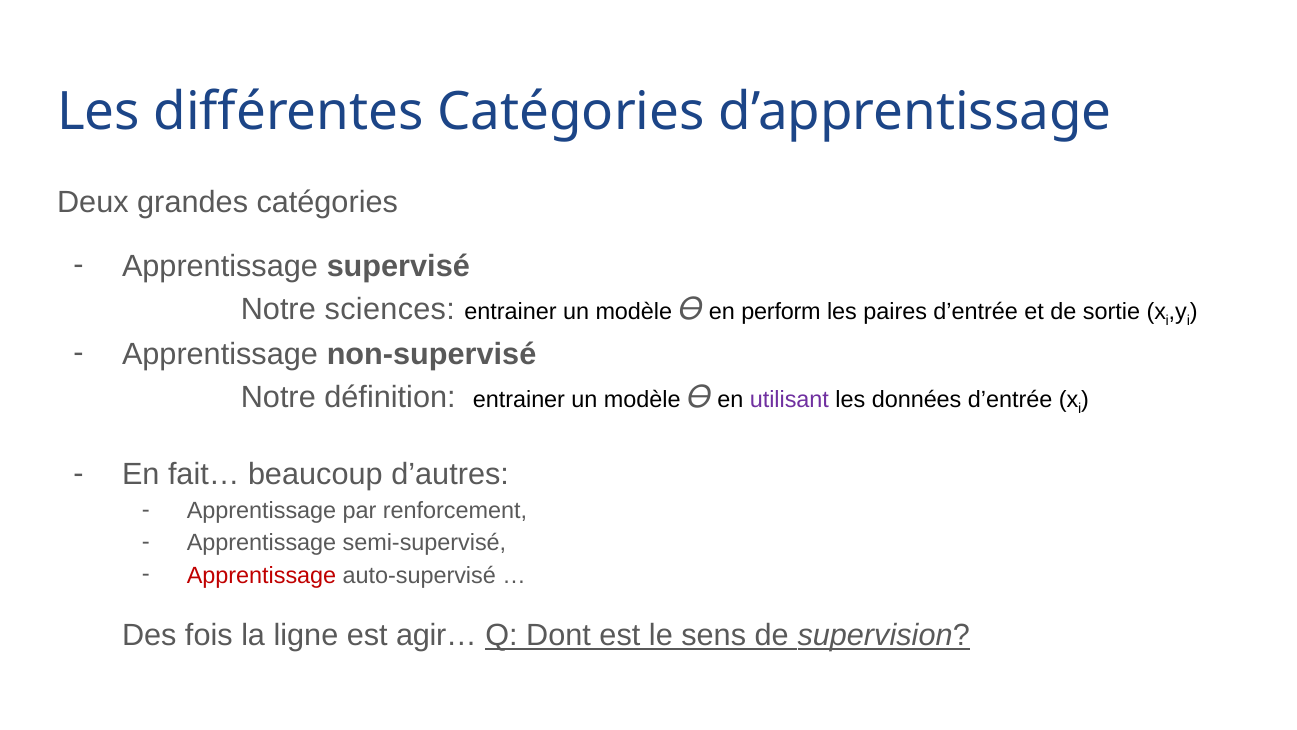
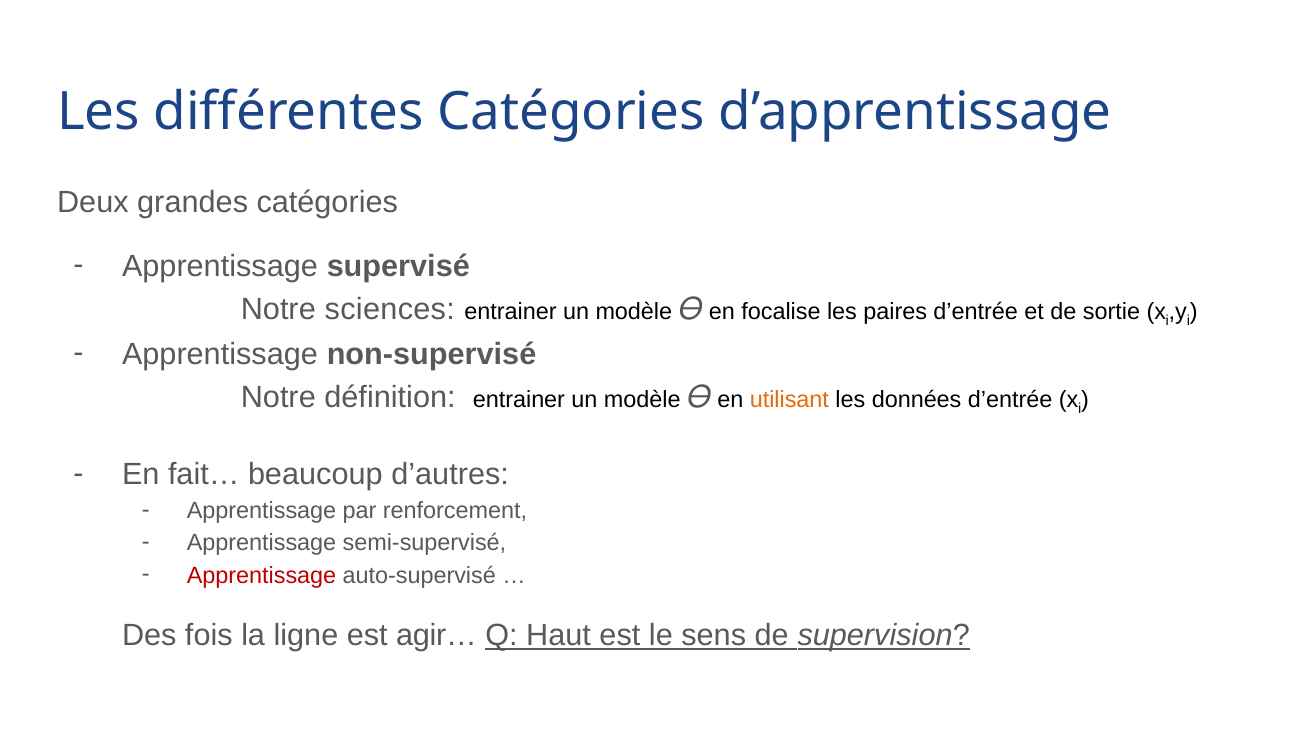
perform: perform -> focalise (781, 311)
utilisant colour: purple -> orange (789, 399)
Dont: Dont -> Haut (559, 635)
